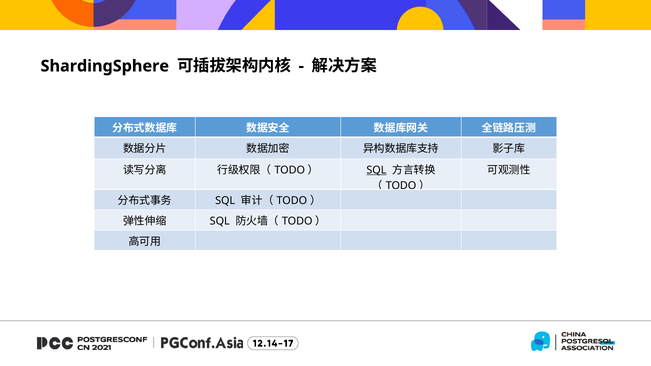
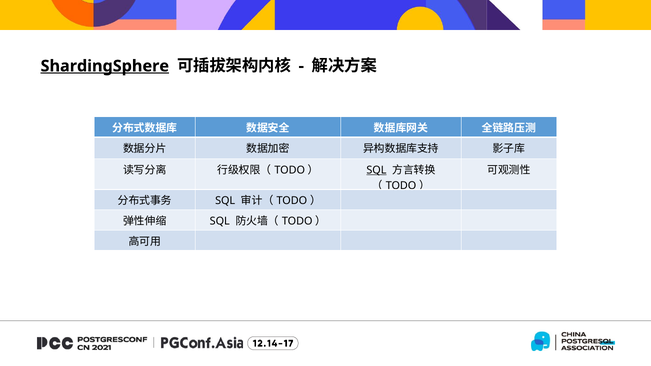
ShardingSphere underline: none -> present (105, 66)
